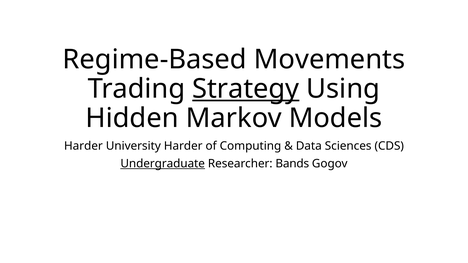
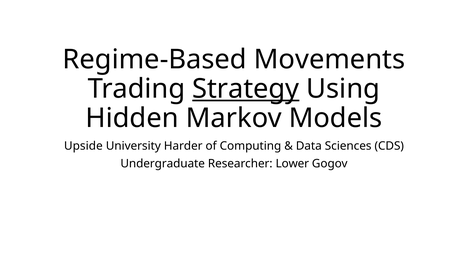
Harder: Harder -> Upside (83, 146)
Undergraduate underline: present -> none (163, 164)
Bands: Bands -> Lower (292, 164)
